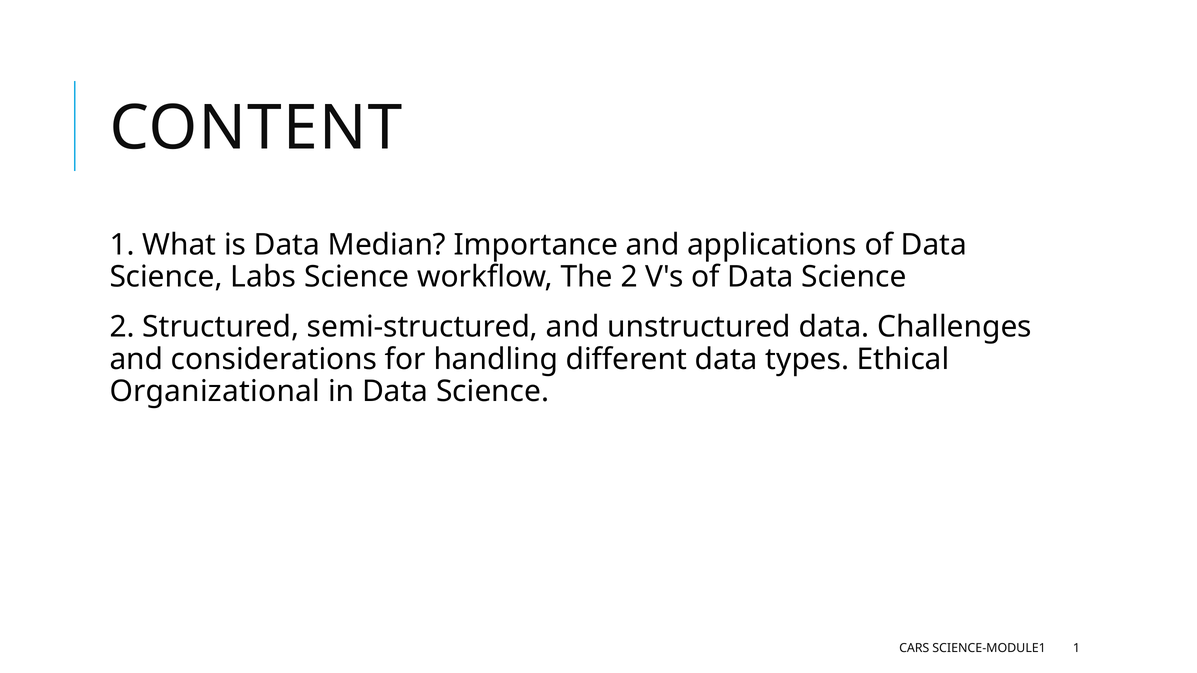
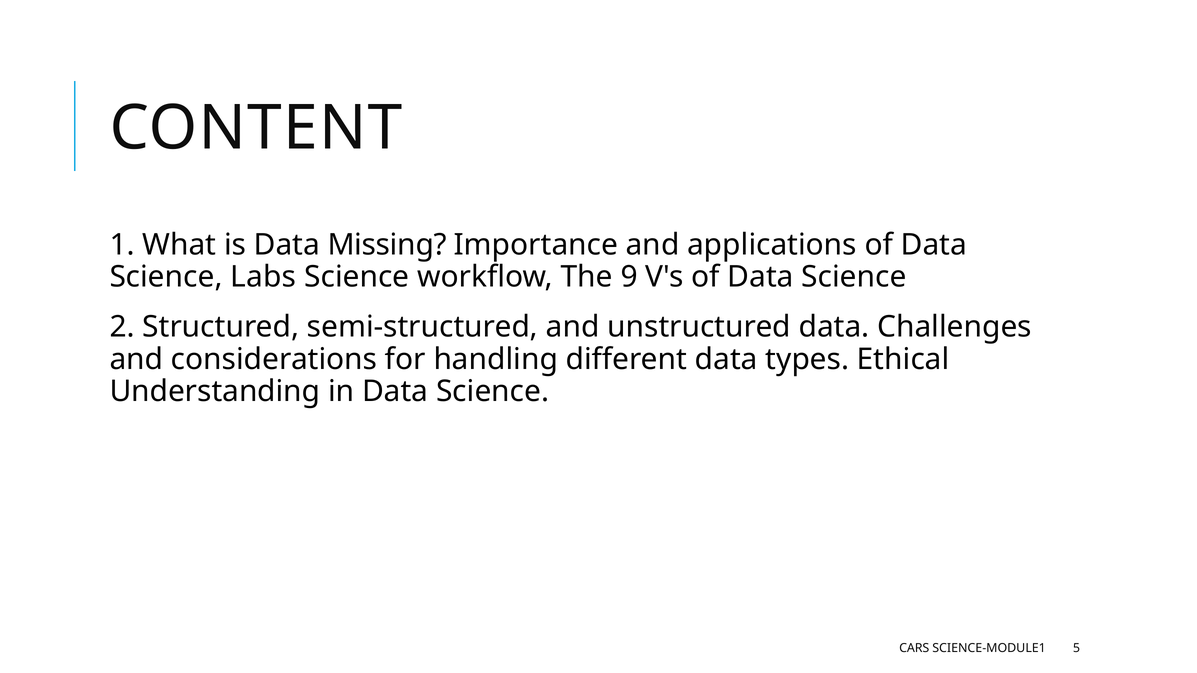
Median: Median -> Missing (387, 245)
The 2: 2 -> 9 (629, 277)
Organizational: Organizational -> Understanding (215, 392)
SCIENCE-MODULE1 1: 1 -> 5 (1077, 649)
